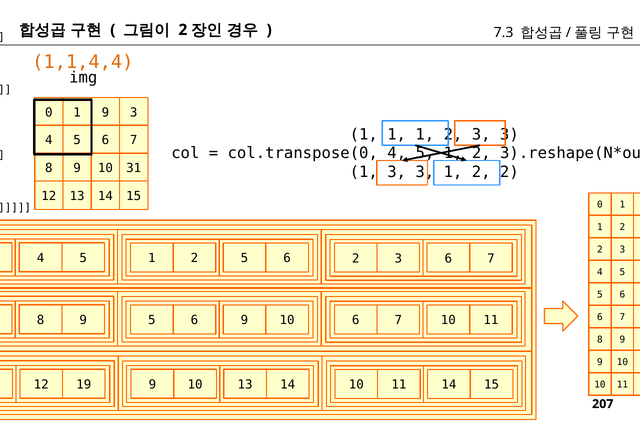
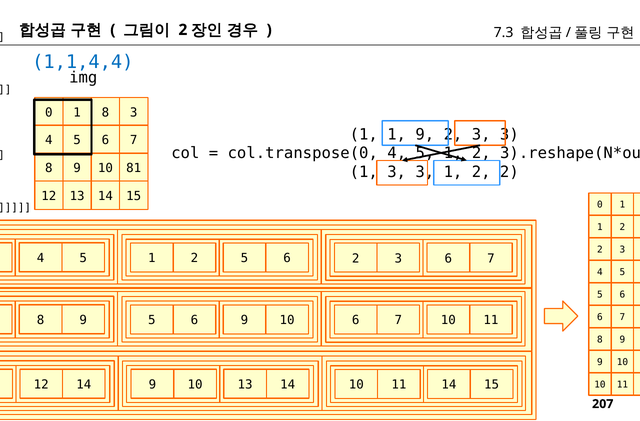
1,1,4,4 colour: orange -> blue (83, 62)
1 9: 9 -> 8 (105, 112)
1 1 1: 1 -> 9 (425, 134)
31: 31 -> 81 (134, 168)
12 19: 19 -> 14 (84, 384)
